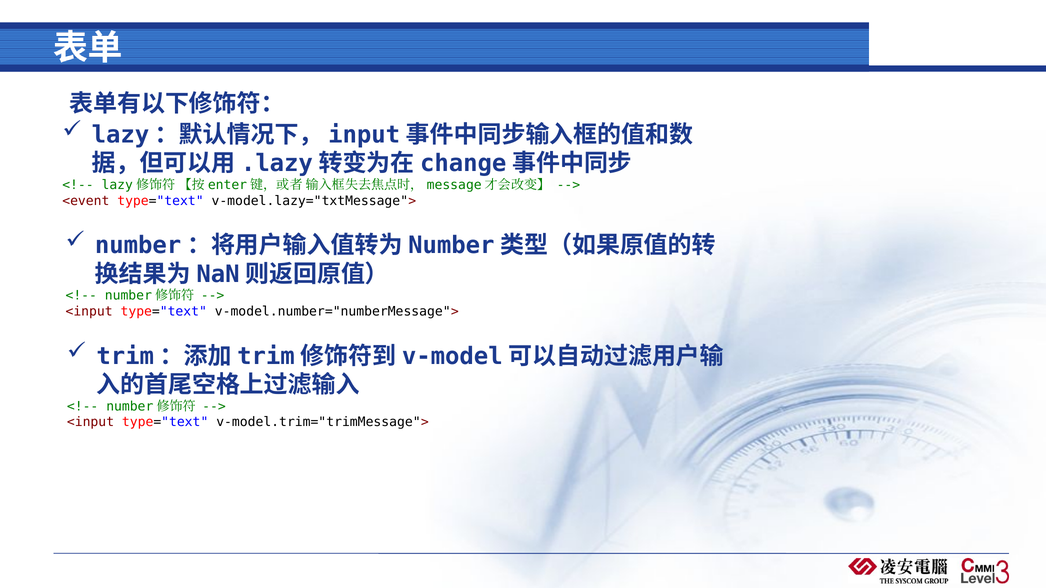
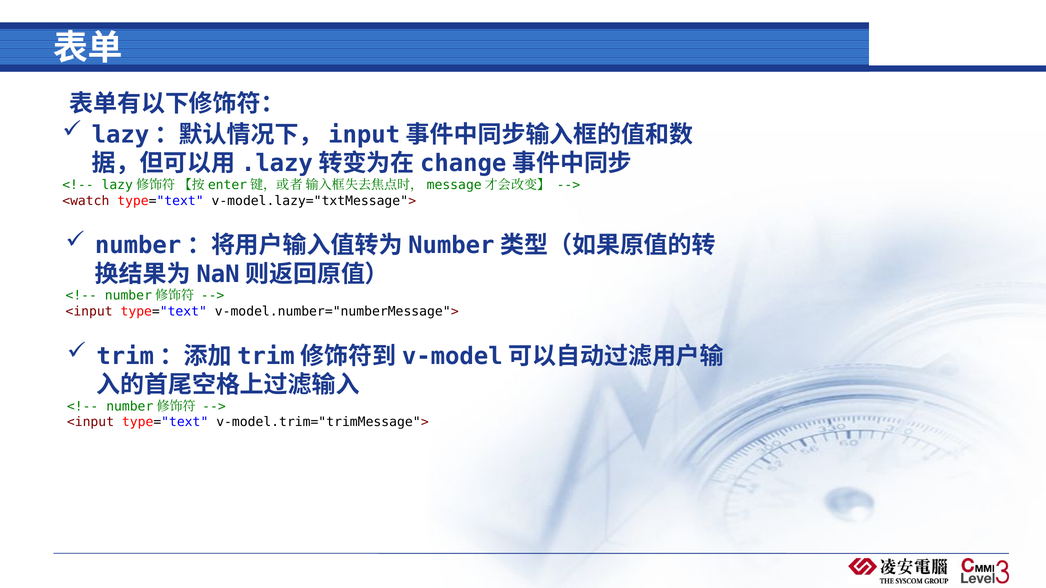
<event: <event -> <watch (86, 201)
